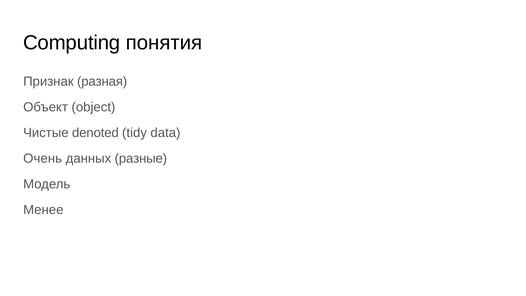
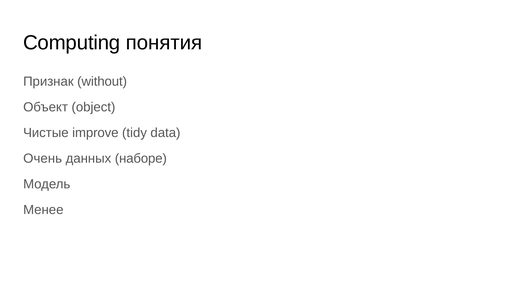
разная: разная -> without (102, 81)
denoted: denoted -> improve (95, 133)
разные: разные -> наборе (141, 158)
